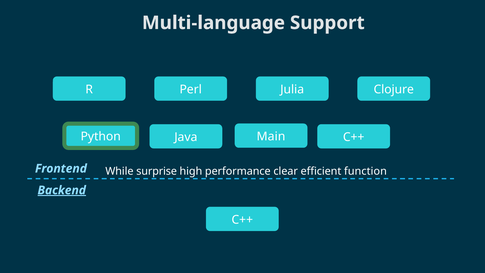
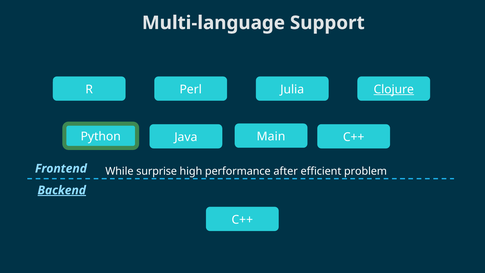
Clojure underline: none -> present (394, 89)
clear: clear -> after (286, 171)
function: function -> problem (366, 171)
